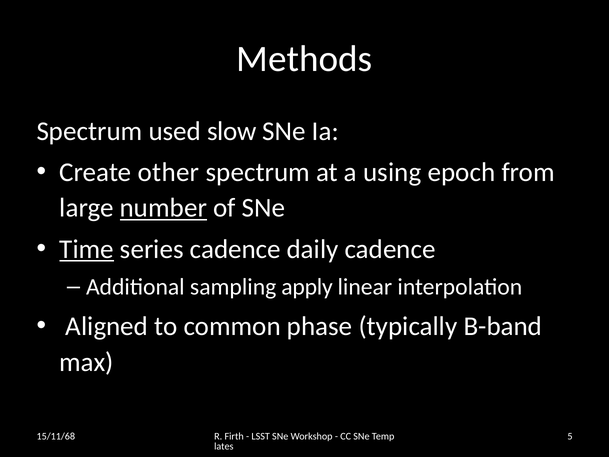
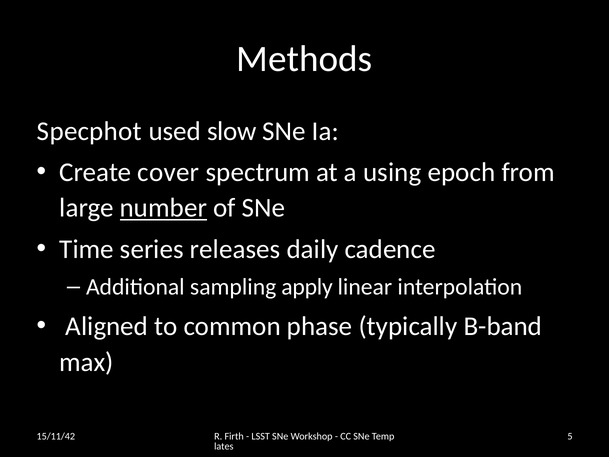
Spectrum: Spectrum -> Specphot (89, 131)
other: other -> cover (168, 172)
Time underline: present -> none (87, 249)
series cadence: cadence -> releases (235, 249)
15/11/68: 15/11/68 -> 15/11/42 (56, 436)
